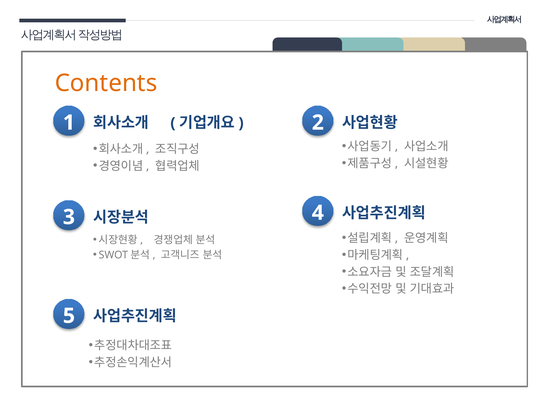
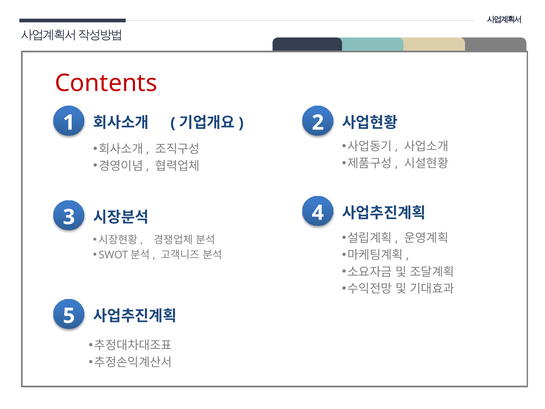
Contents colour: orange -> red (106, 83)
